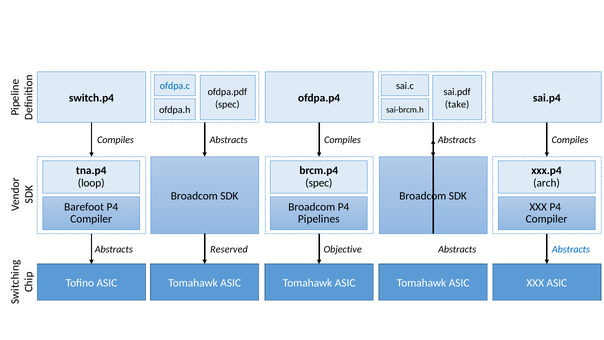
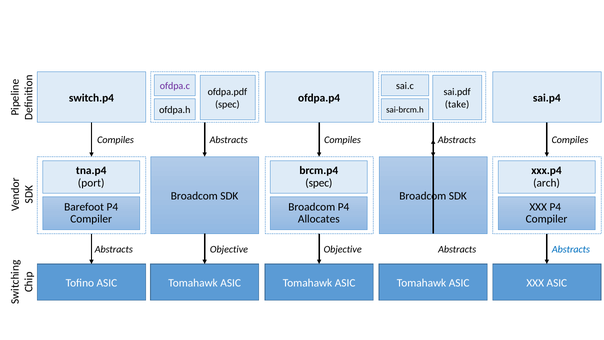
ofdpa.c colour: blue -> purple (175, 86)
loop: loop -> port (91, 183)
Pipelines: Pipelines -> Allocates (319, 219)
Reserved: Reserved -> Objective (229, 249)
